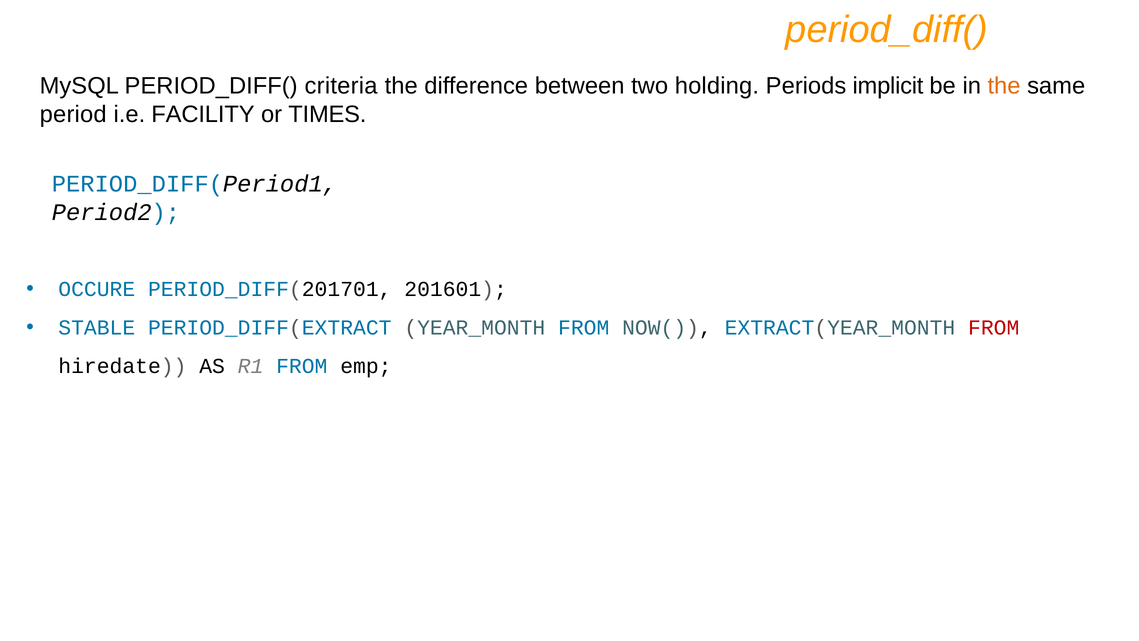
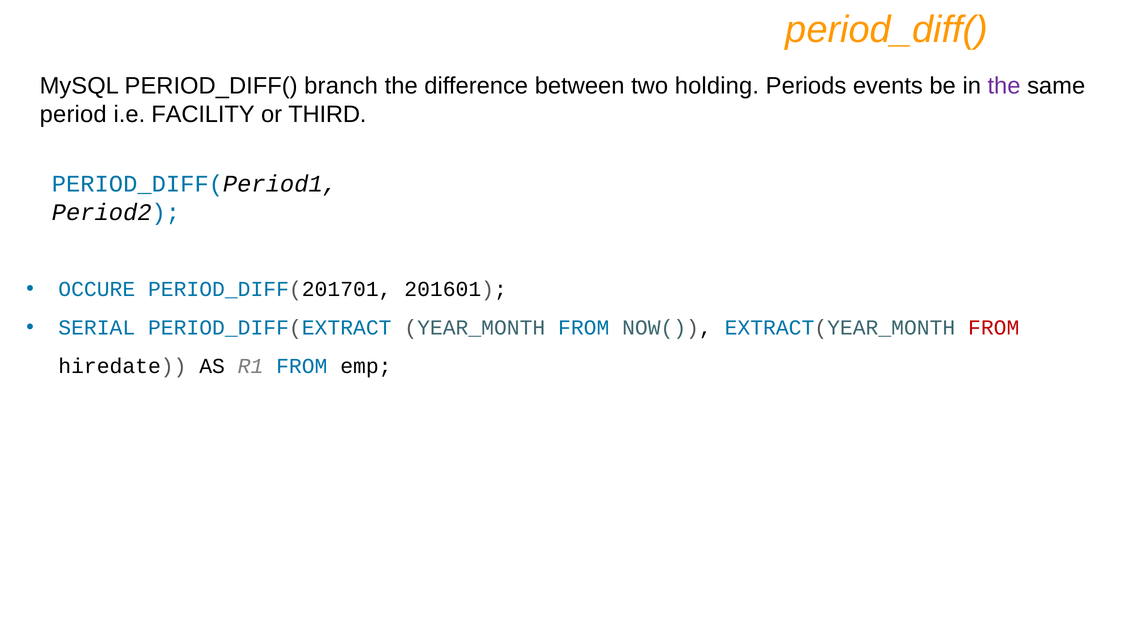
criteria: criteria -> branch (341, 86)
implicit: implicit -> events (888, 86)
the colour: orange -> purple (1004, 86)
TIMES: TIMES -> THIRD (327, 114)
STABLE: STABLE -> SERIAL (97, 328)
